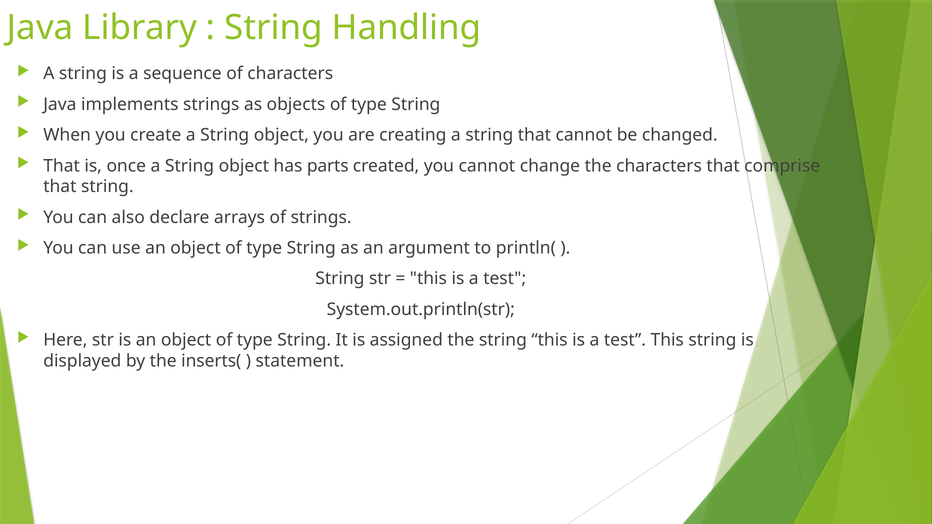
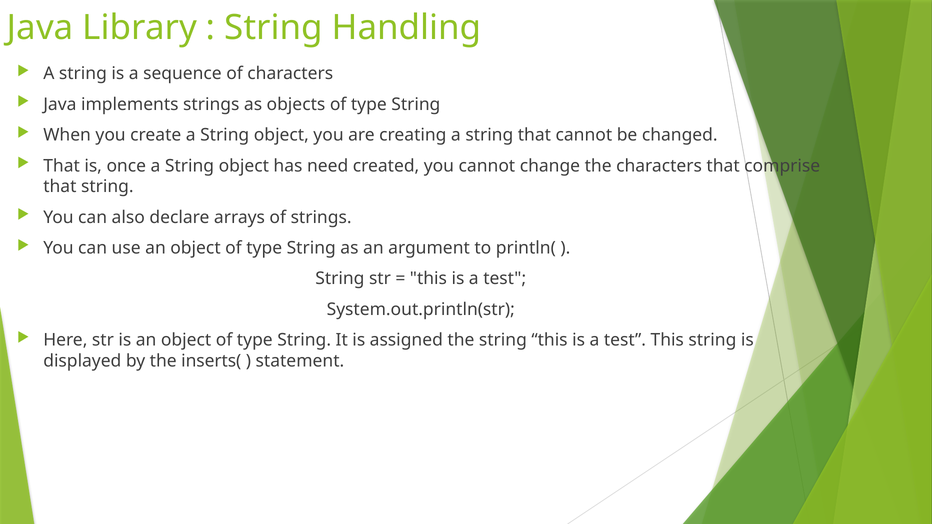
parts: parts -> need (328, 166)
